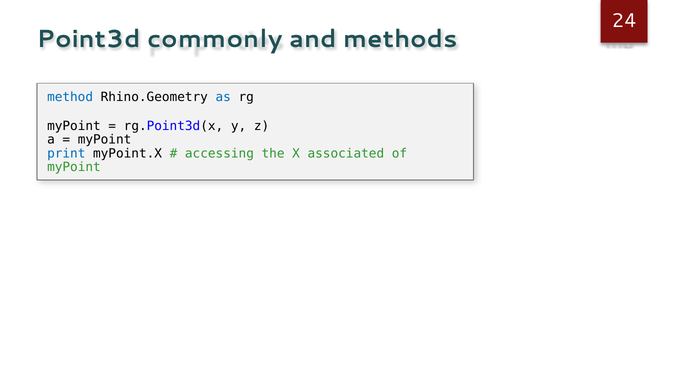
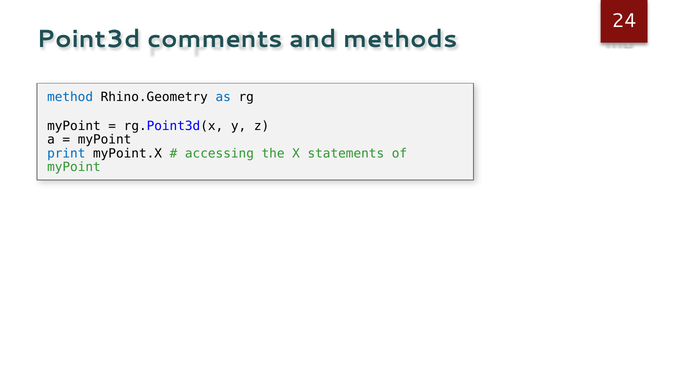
commonly: commonly -> comments (215, 39)
associated: associated -> statements (346, 153)
